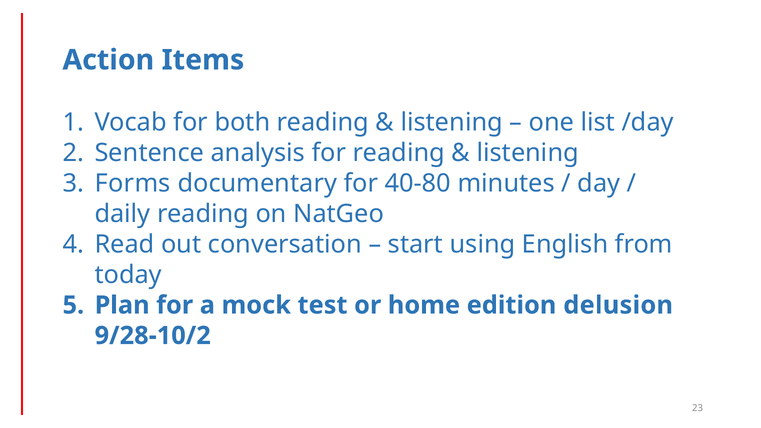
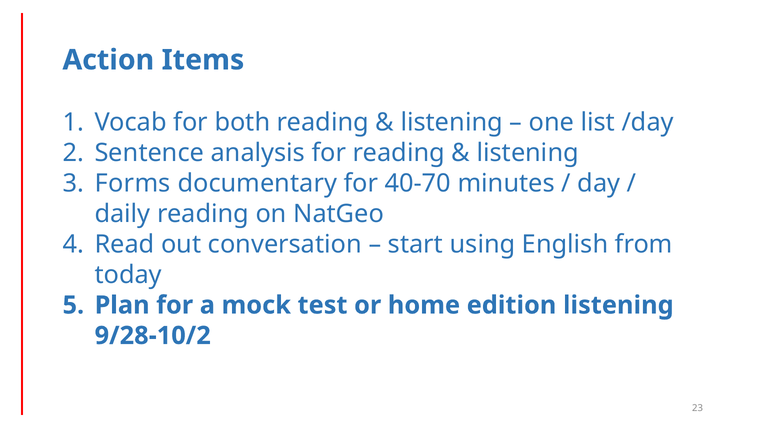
40-80: 40-80 -> 40-70 (418, 183)
edition delusion: delusion -> listening (618, 305)
